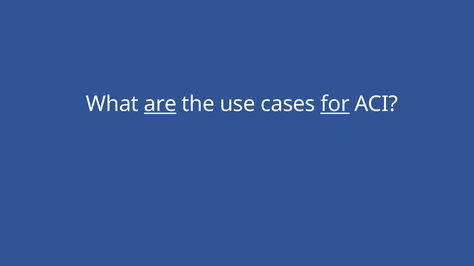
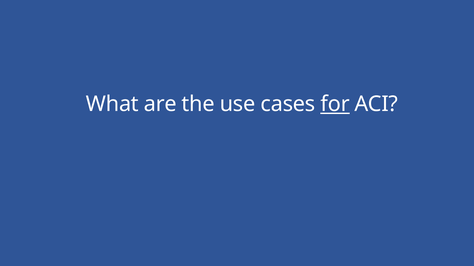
are underline: present -> none (160, 104)
